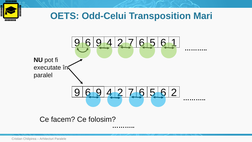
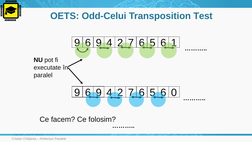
Mari: Mari -> Test (203, 16)
2: 2 -> 0 (174, 92)
